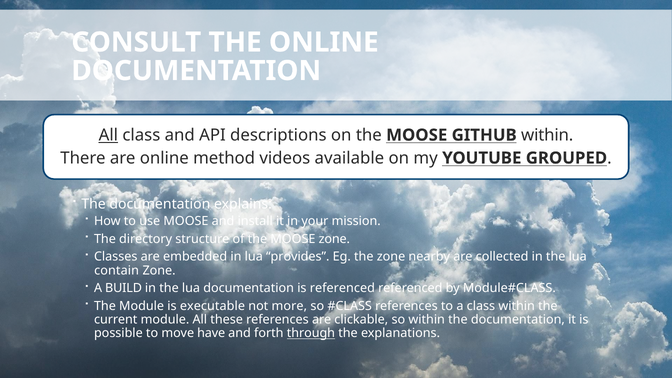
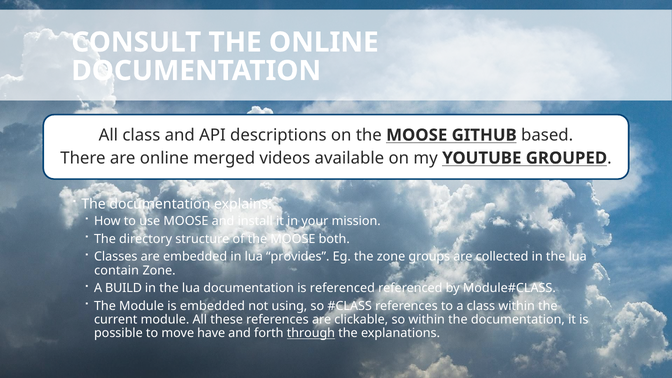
All underline: present -> none (108, 135)
GITHUB within: within -> based (547, 135)
method: method -> merged (224, 158)
MOOSE zone: zone -> both (334, 239)
nearby: nearby -> groups (429, 257)
is executable: executable -> embedded (212, 306)
more: more -> using (289, 306)
